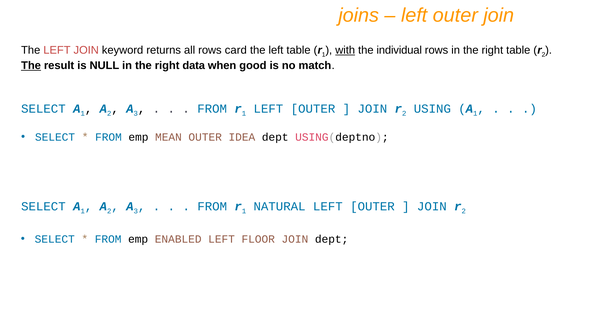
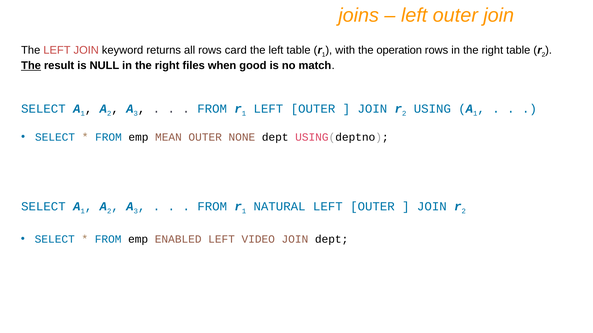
with underline: present -> none (345, 50)
individual: individual -> operation (399, 50)
data: data -> files (194, 66)
IDEA: IDEA -> NONE (242, 137)
FLOOR: FLOOR -> VIDEO (258, 239)
